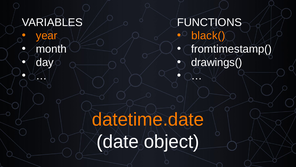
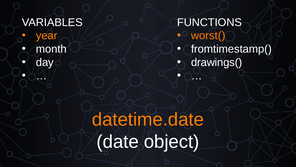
black(: black( -> worst( (208, 36)
